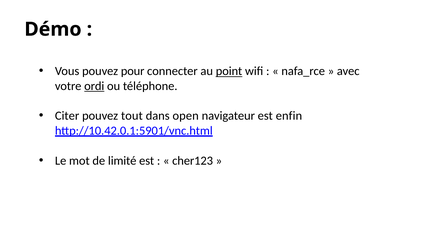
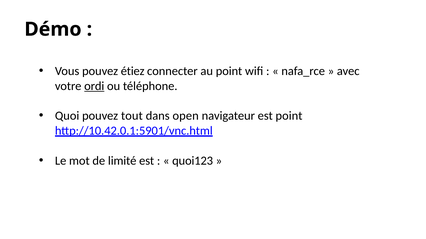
pour: pour -> étiez (133, 71)
point underline: present -> none (229, 71)
Citer: Citer -> Quoi (67, 116)
est enfin: enfin -> point (289, 116)
cher123: cher123 -> quoi123 (193, 161)
